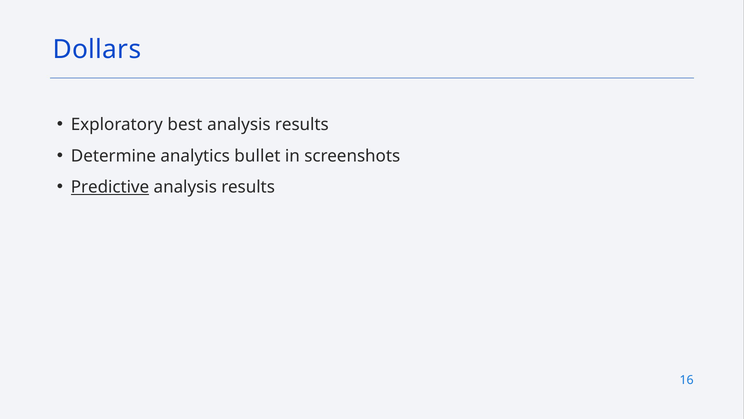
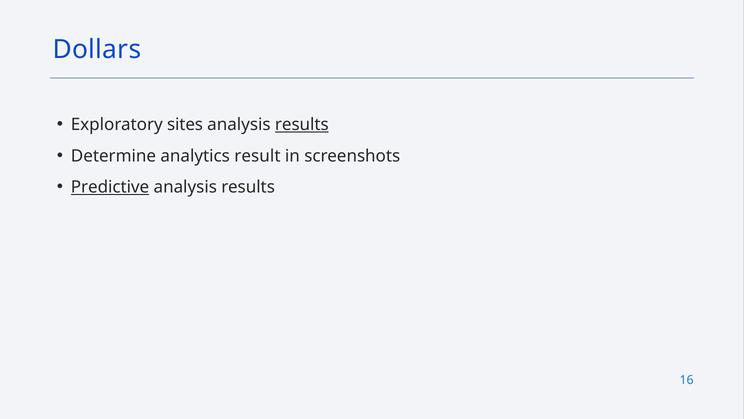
best: best -> sites (185, 124)
results underline: none -> present (302, 124)
bullet: bullet -> result (257, 156)
